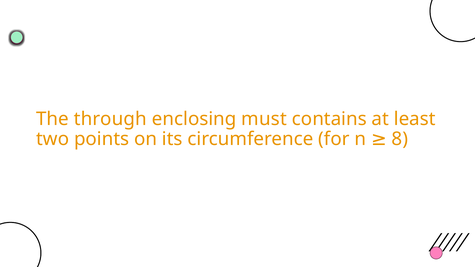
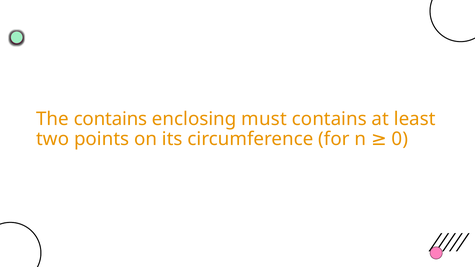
The through: through -> contains (110, 119)
8: 8 -> 0 (400, 139)
